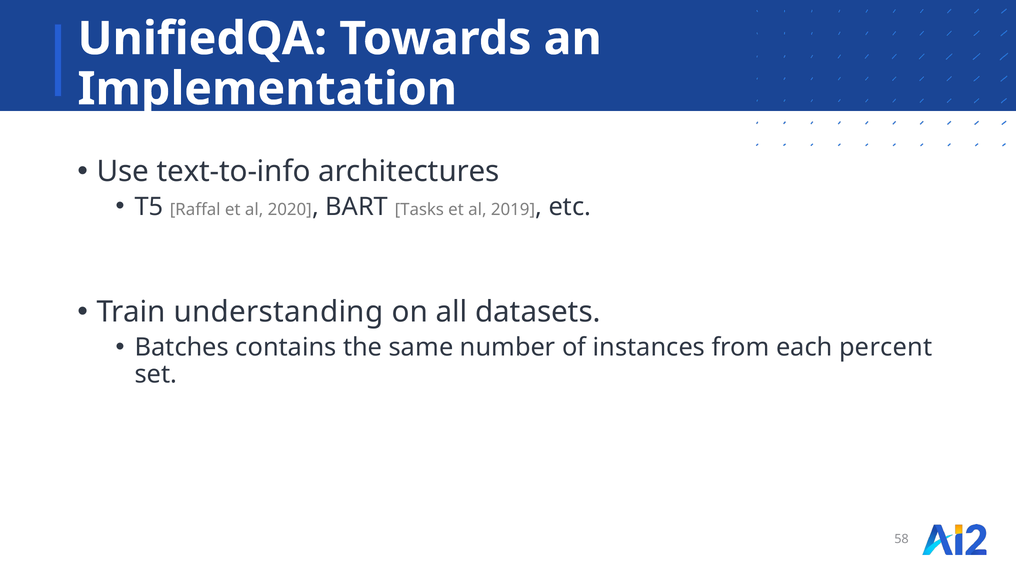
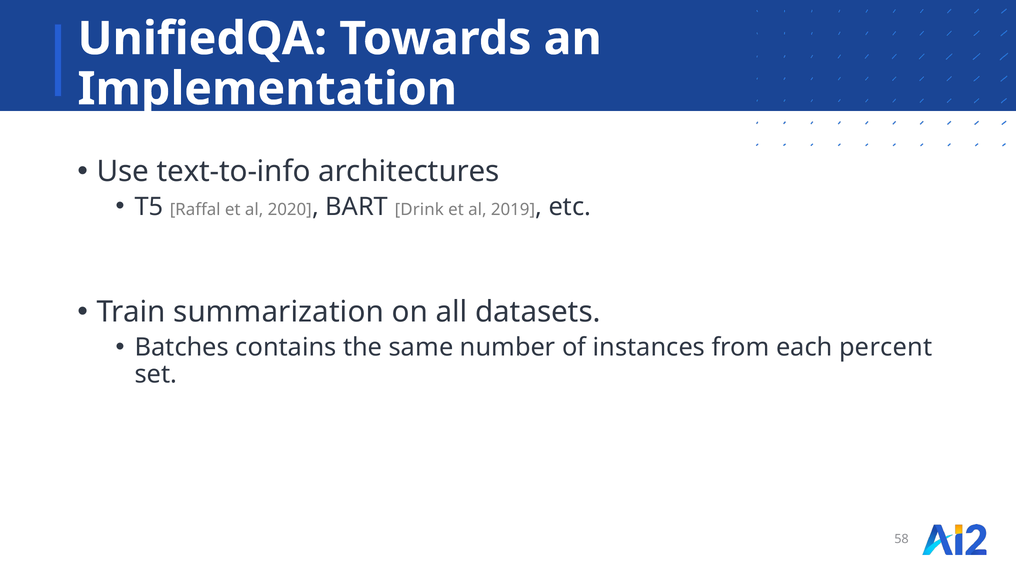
Tasks: Tasks -> Drink (419, 210)
understanding: understanding -> summarization (279, 312)
